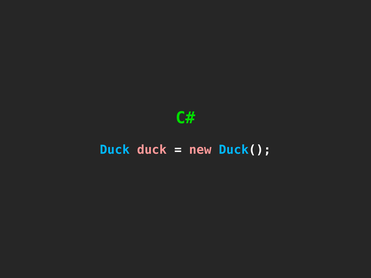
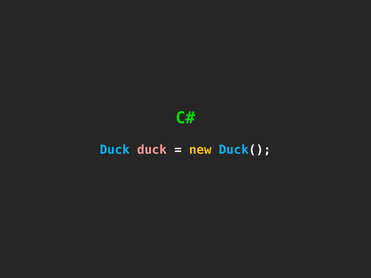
new colour: pink -> yellow (200, 150)
